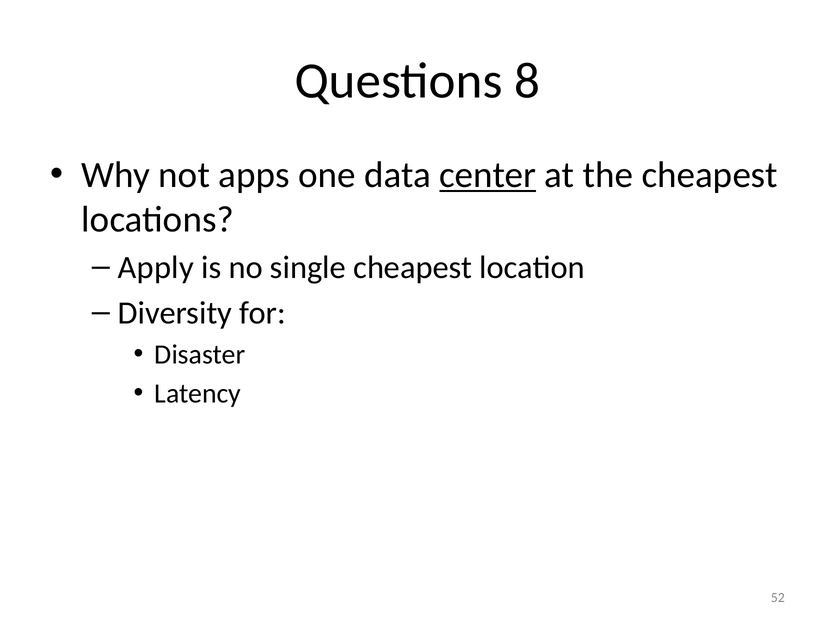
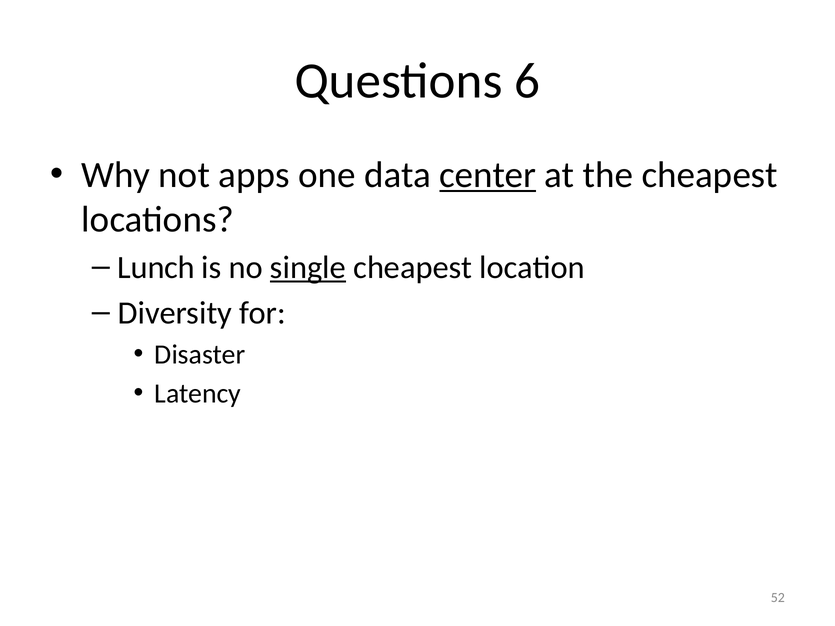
8: 8 -> 6 (527, 81)
Apply: Apply -> Lunch (156, 268)
single underline: none -> present (308, 268)
